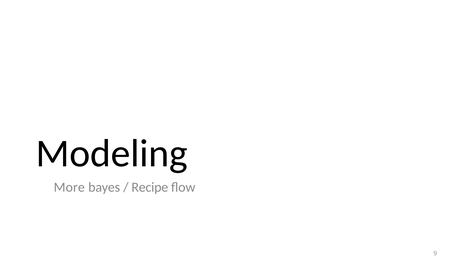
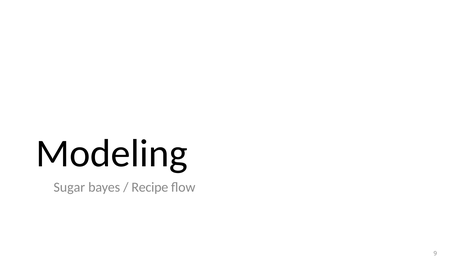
More: More -> Sugar (69, 187)
